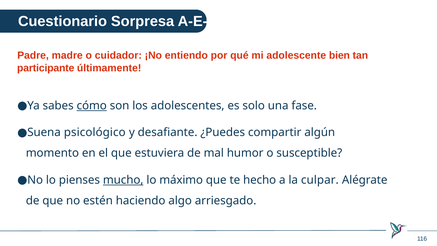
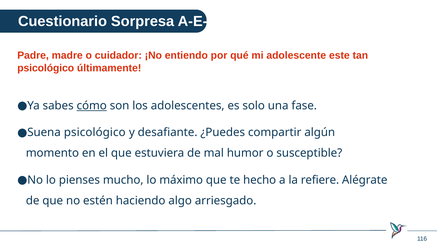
bien: bien -> este (339, 56)
participante: participante -> psicológico (46, 68)
mucho underline: present -> none (123, 180)
culpar: culpar -> refiere (320, 180)
